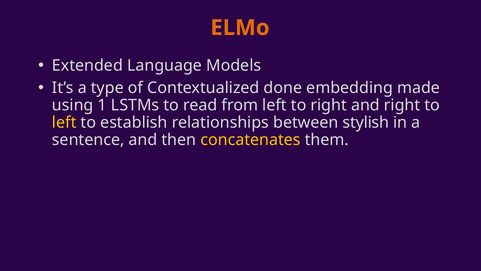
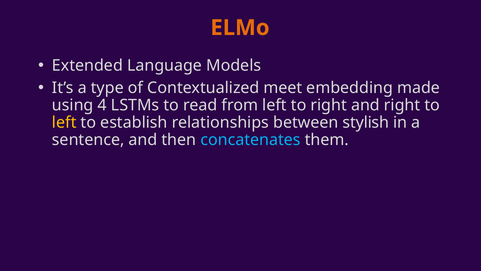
done: done -> meet (283, 88)
1: 1 -> 4 (102, 105)
concatenates colour: yellow -> light blue (251, 140)
